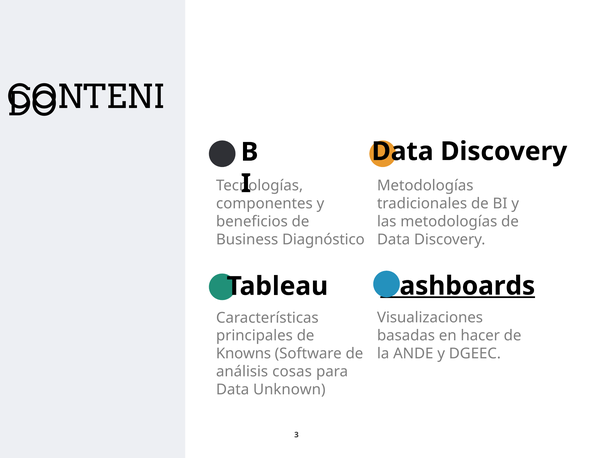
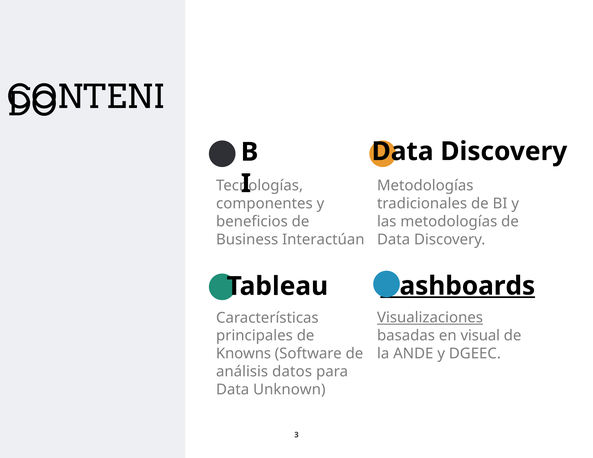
Diagnóstico: Diagnóstico -> Interactúan (323, 240)
Visualizaciones underline: none -> present (430, 318)
hacer: hacer -> visual (480, 336)
cosas: cosas -> datos (292, 372)
